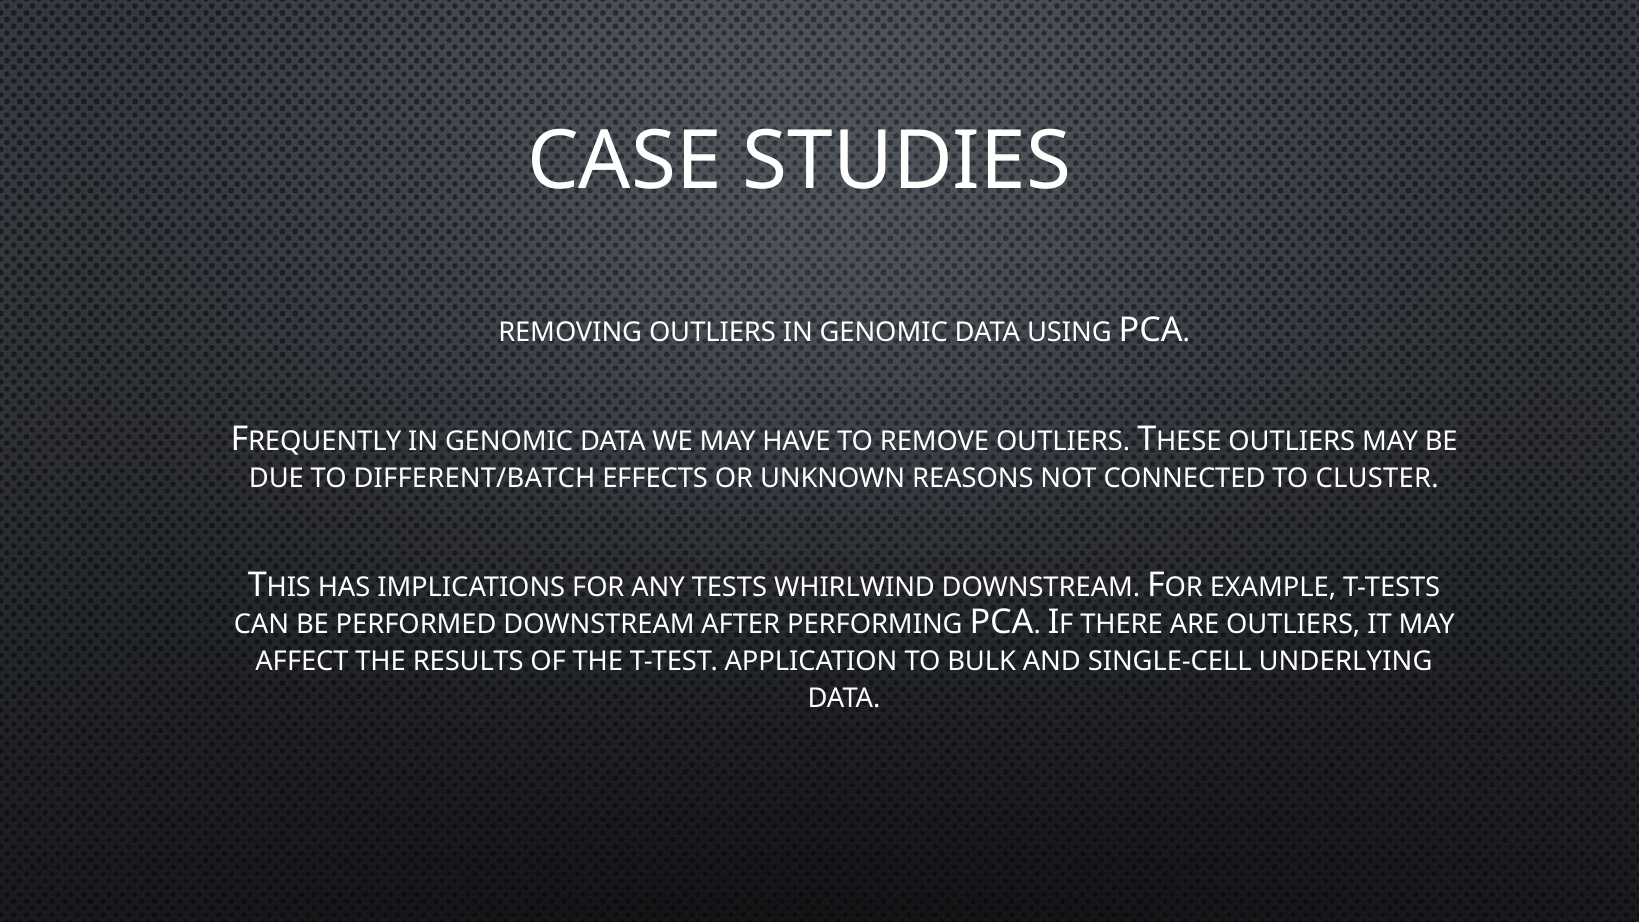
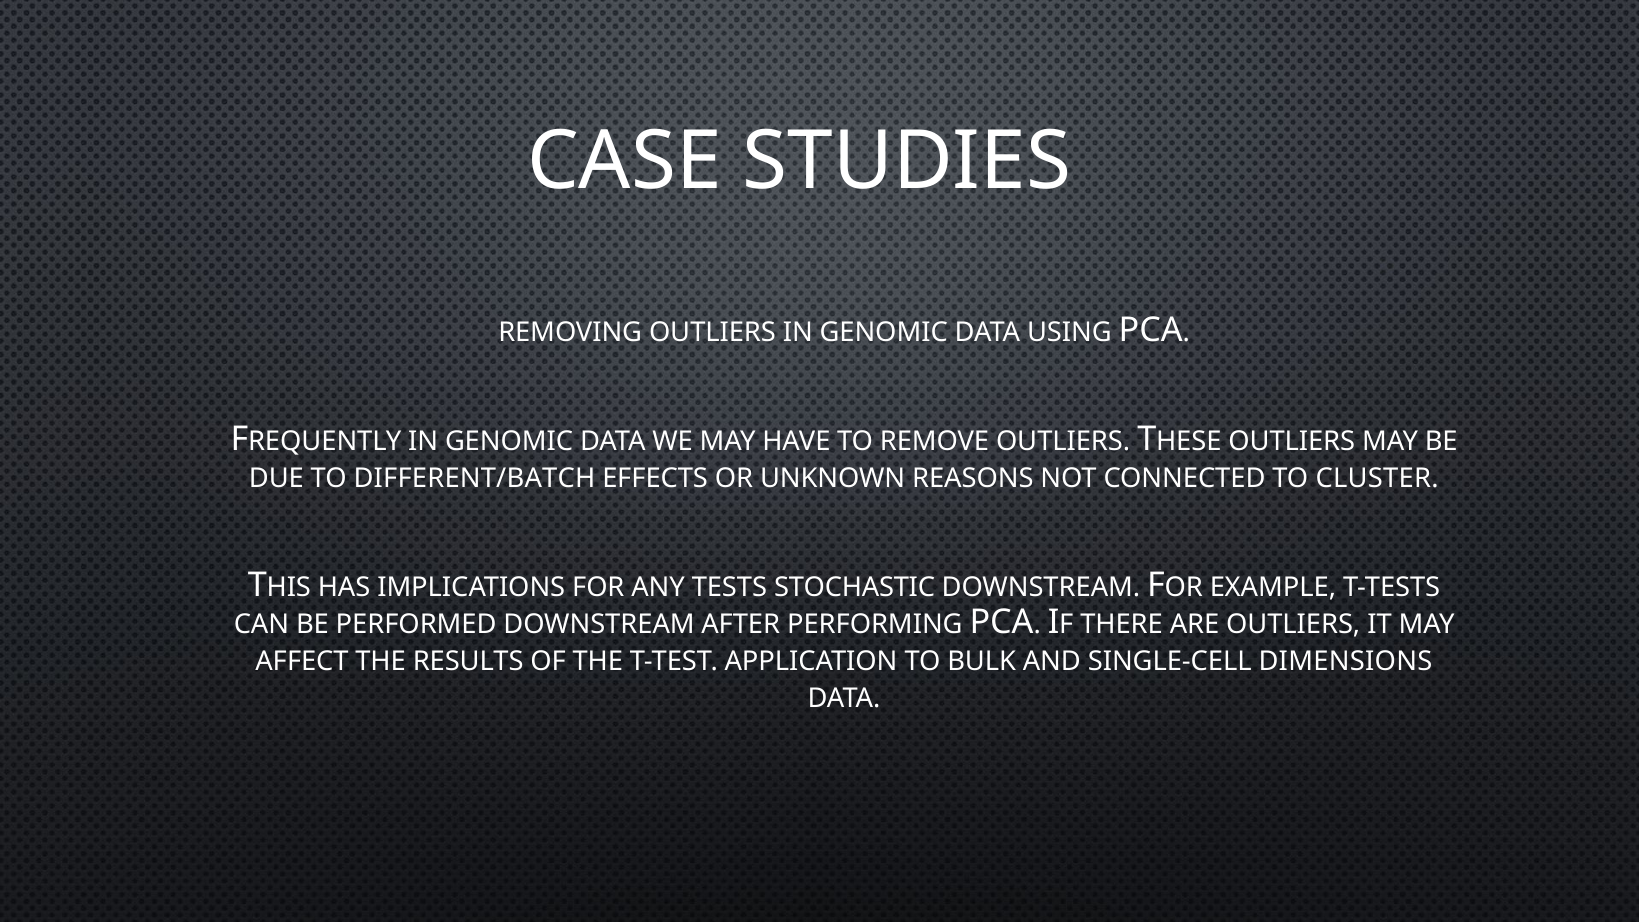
WHIRLWIND: WHIRLWIND -> STOCHASTIC (855, 588)
UNDERLYING: UNDERLYING -> DIMENSIONS (1345, 661)
